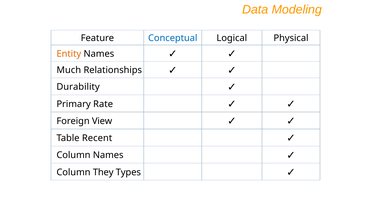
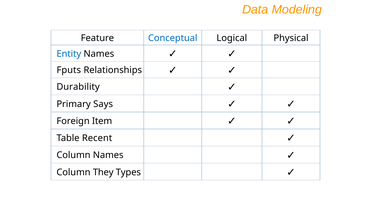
Entity colour: orange -> blue (69, 54)
Much: Much -> Fputs (69, 70)
Rate: Rate -> Says (103, 104)
View: View -> Item (102, 121)
